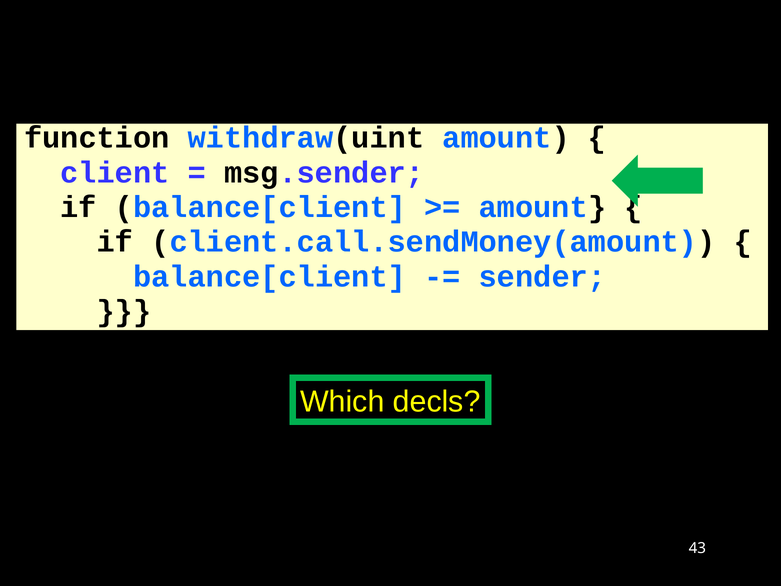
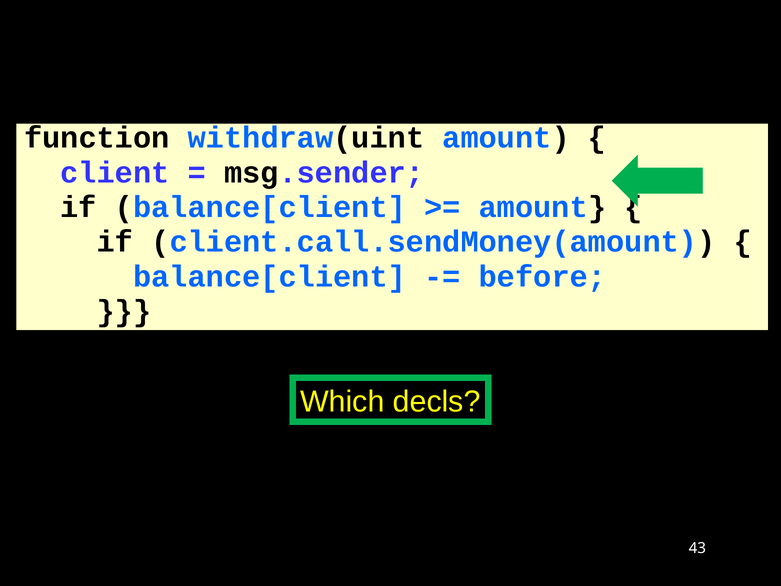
sender: sender -> before (542, 276)
